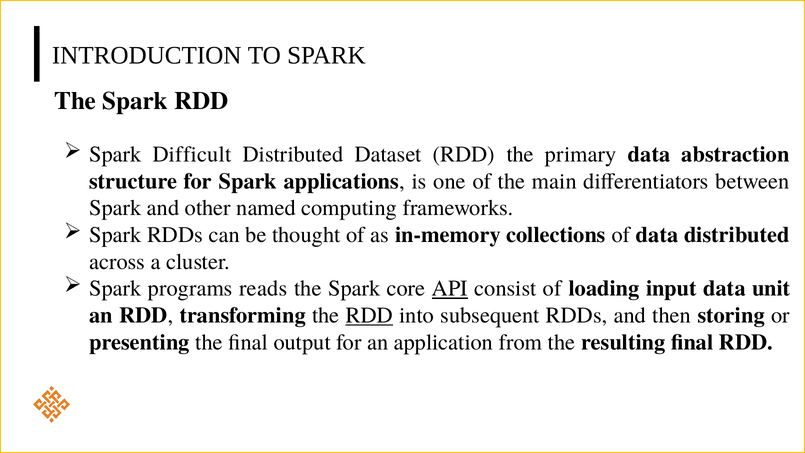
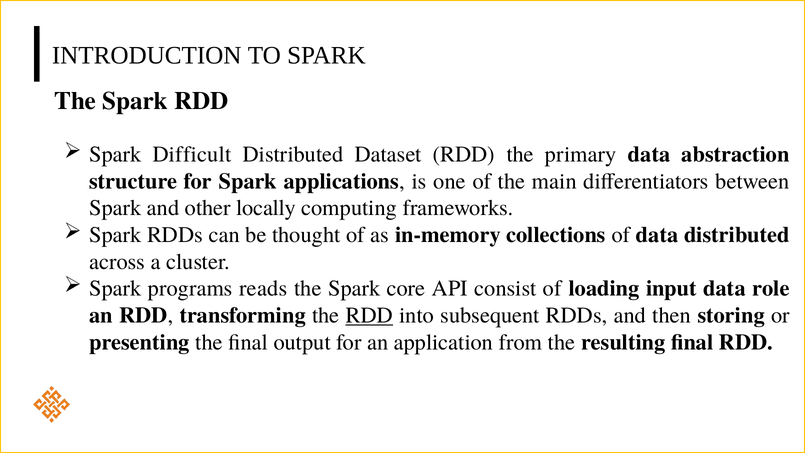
named: named -> locally (266, 208)
API underline: present -> none (450, 288)
unit: unit -> role (771, 288)
